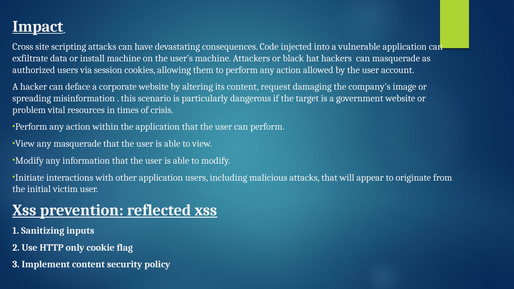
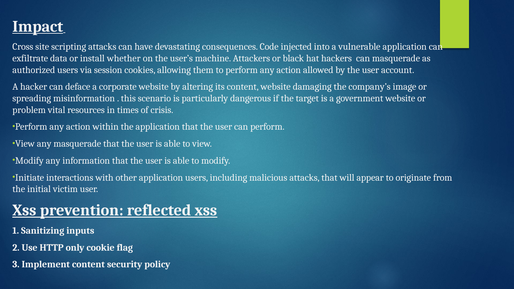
install machine: machine -> whether (124, 58)
content request: request -> website (276, 87)
